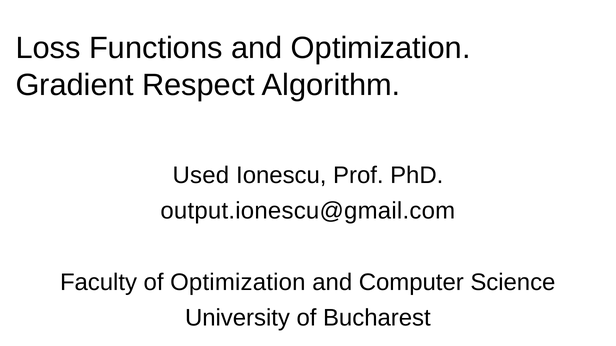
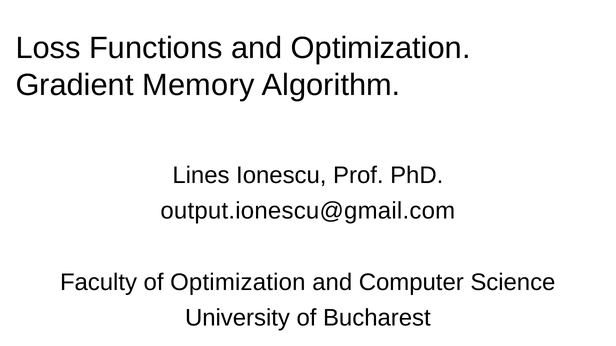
Respect: Respect -> Memory (198, 85)
Used: Used -> Lines (201, 176)
